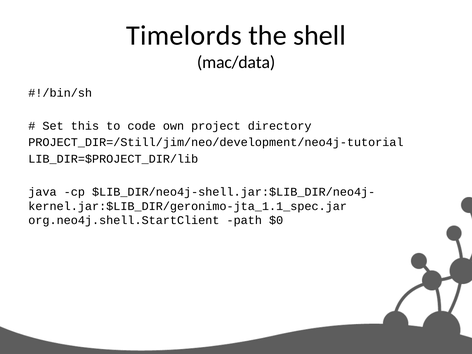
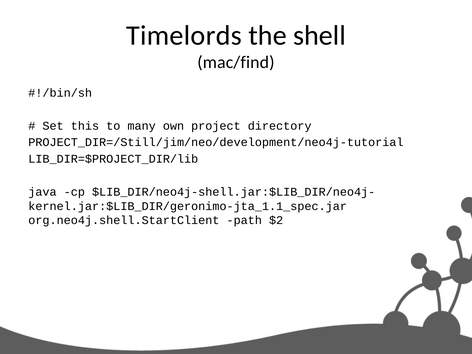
mac/data: mac/data -> mac/find (236, 62)
code: code -> many (142, 126)
$0: $0 -> $2 (276, 220)
